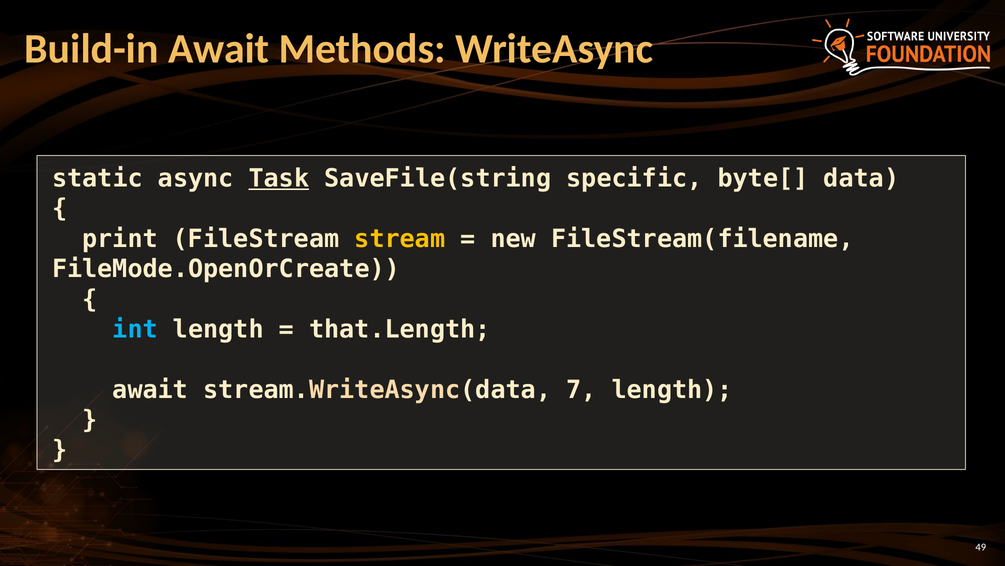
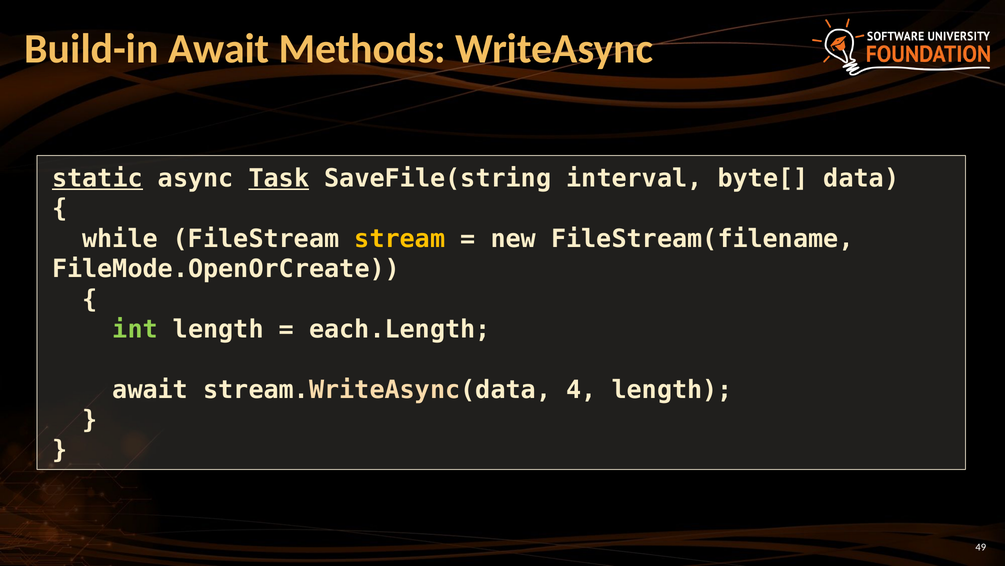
static underline: none -> present (97, 178)
specific: specific -> interval (634, 178)
print: print -> while (120, 239)
int colour: light blue -> light green (135, 329)
that.Length: that.Length -> each.Length (400, 329)
7: 7 -> 4 (581, 389)
